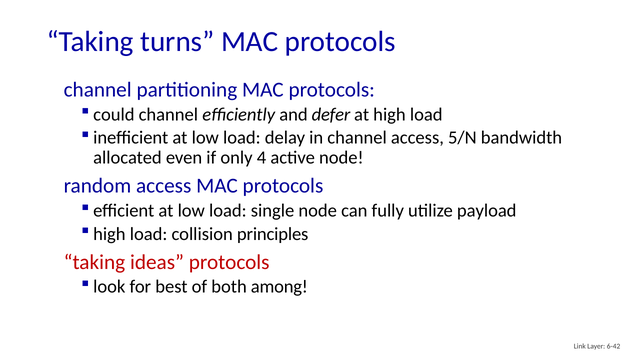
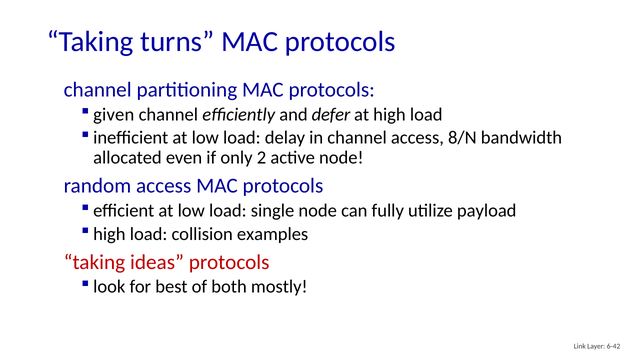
could: could -> given (114, 115)
5/N: 5/N -> 8/N (462, 138)
4: 4 -> 2 (261, 158)
principles: principles -> examples (273, 234)
among: among -> mostly (279, 287)
